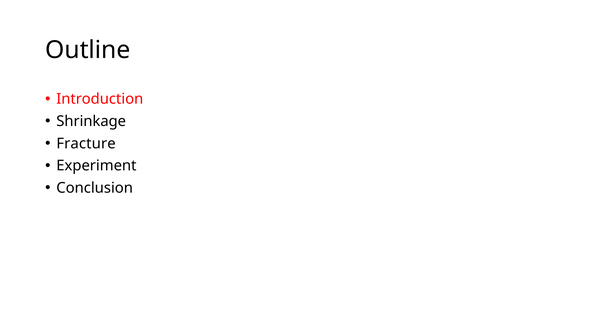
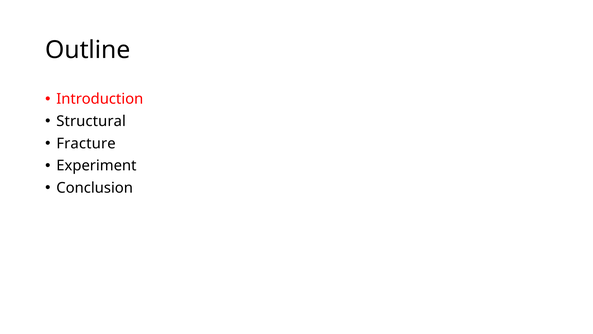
Shrinkage: Shrinkage -> Structural (91, 121)
